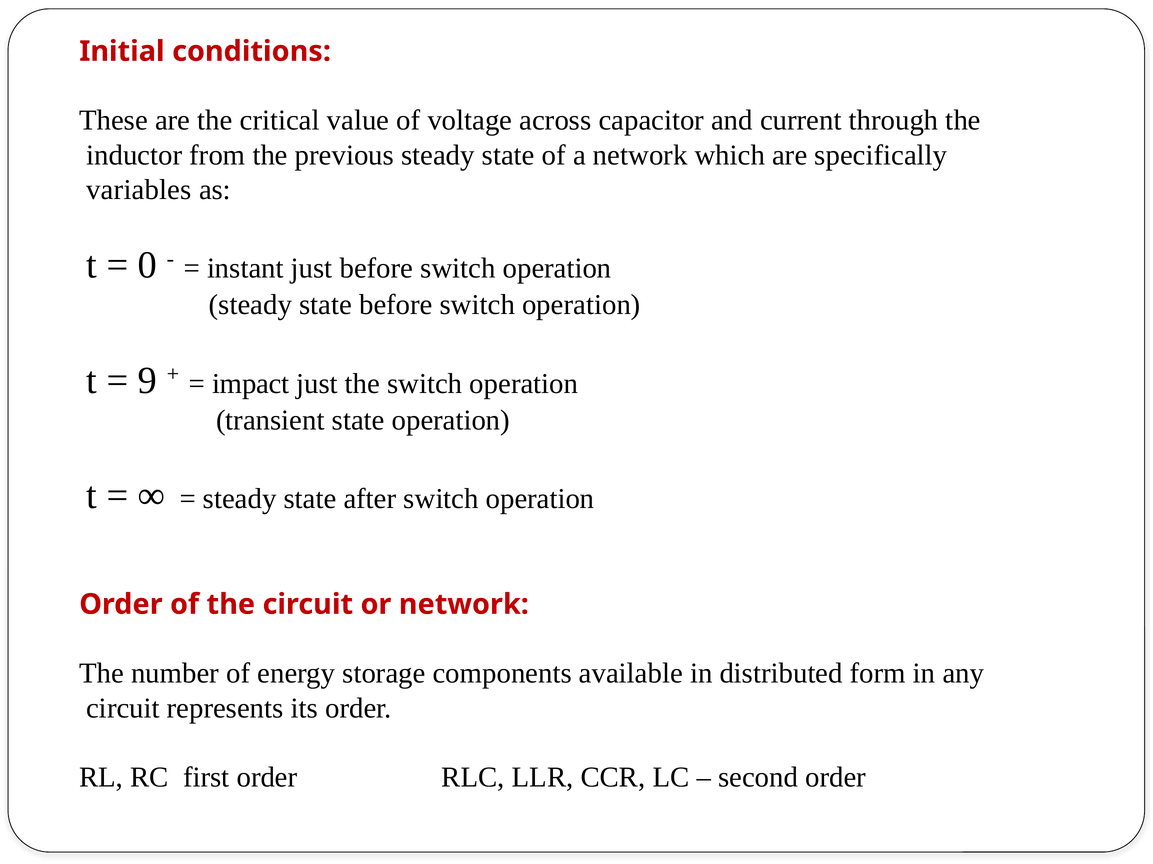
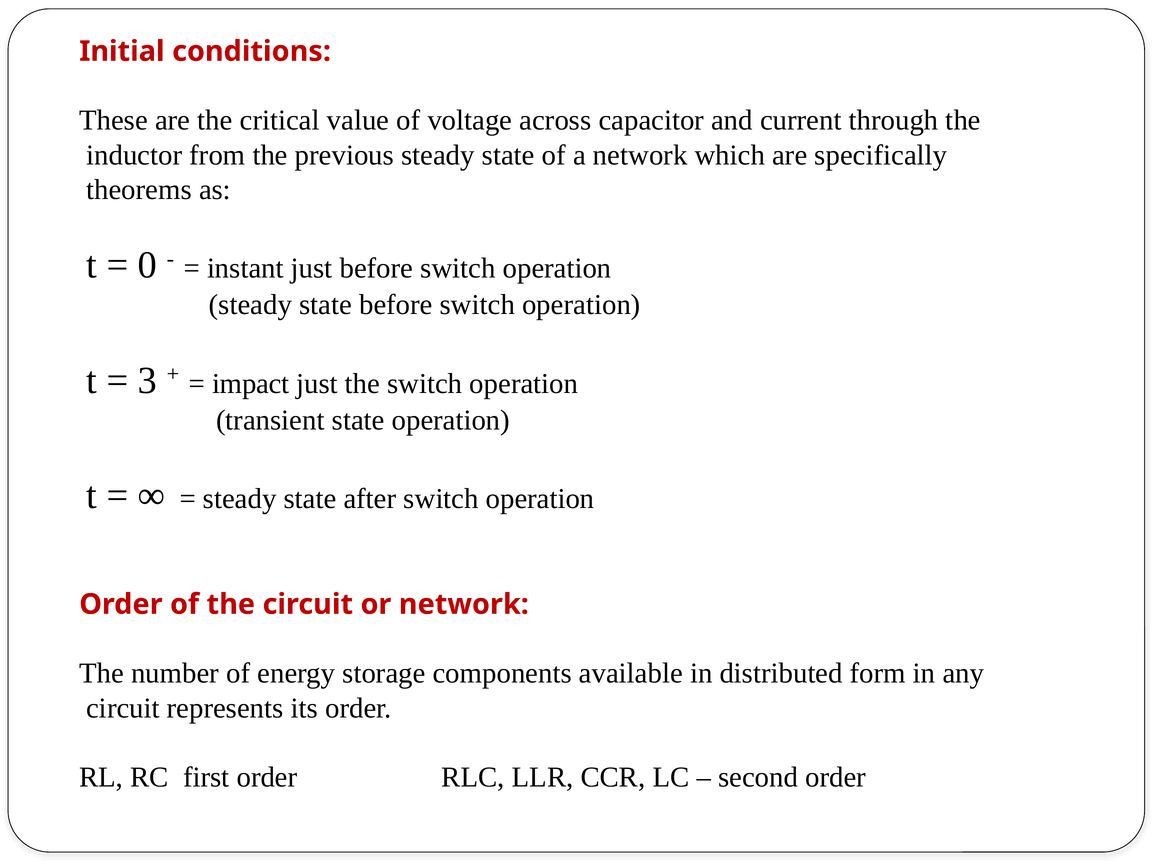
variables: variables -> theorems (139, 190)
9: 9 -> 3 (147, 381)
